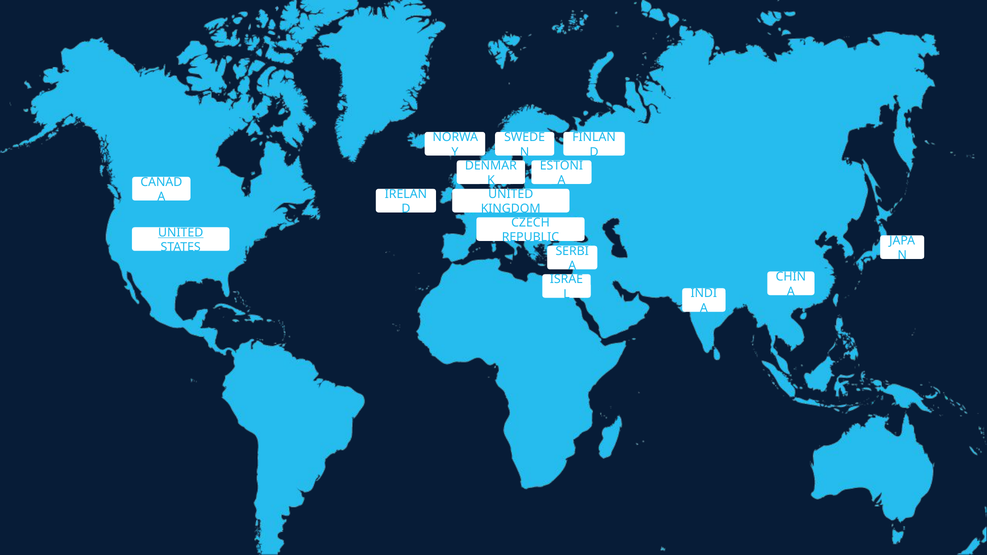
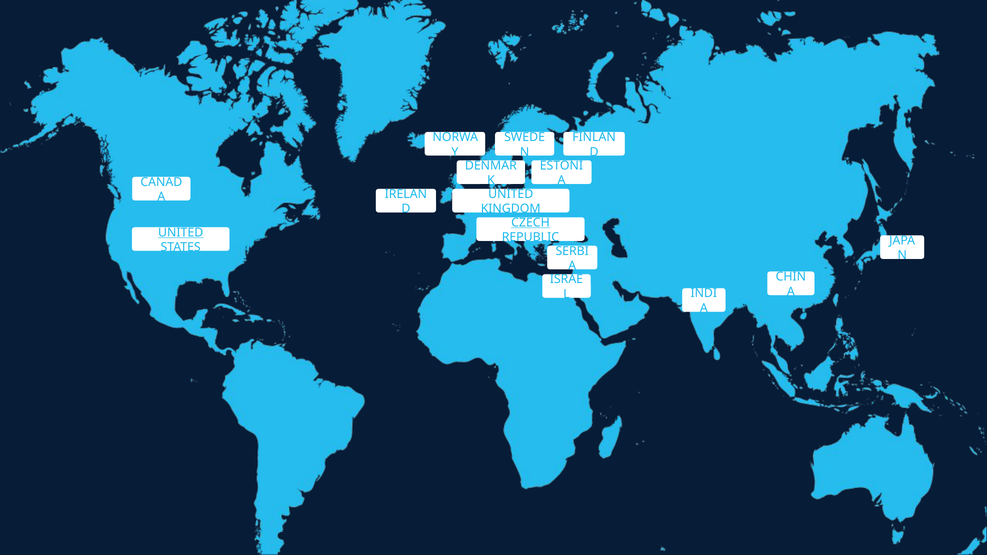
CZECH underline: none -> present (530, 223)
